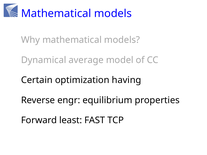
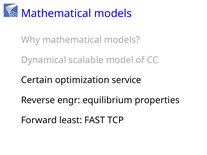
average: average -> scalable (86, 60)
having: having -> service (127, 80)
